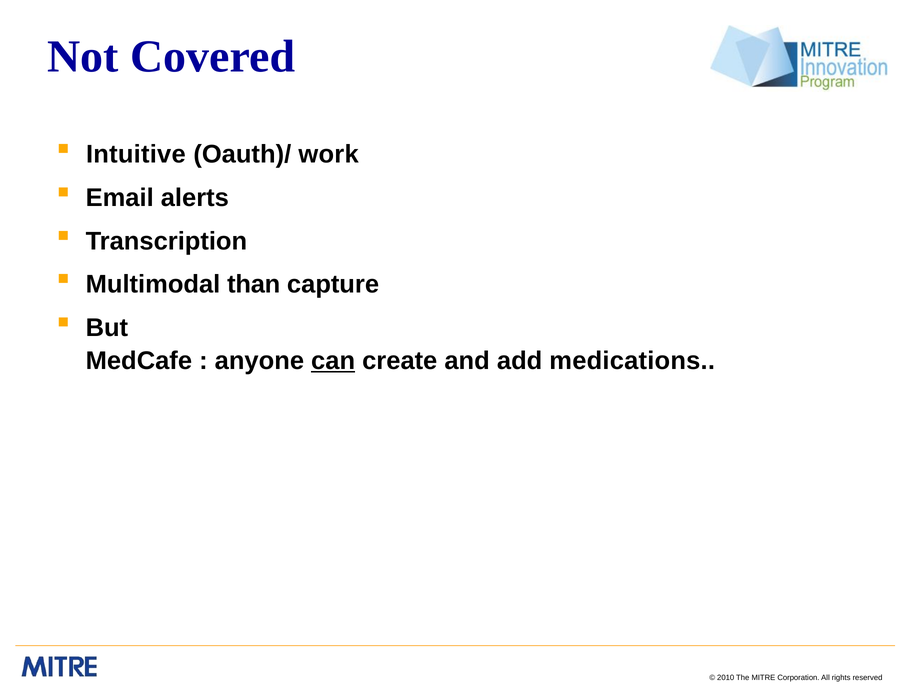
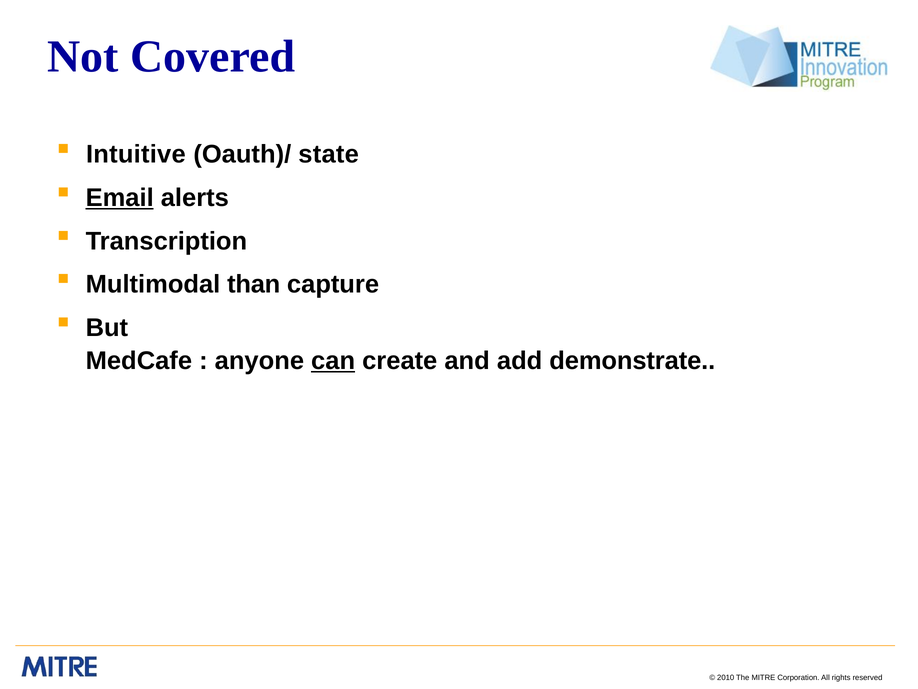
work: work -> state (329, 154)
Email underline: none -> present (120, 198)
medications: medications -> demonstrate (632, 361)
